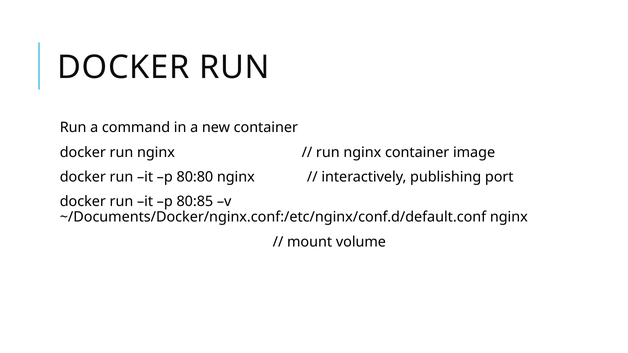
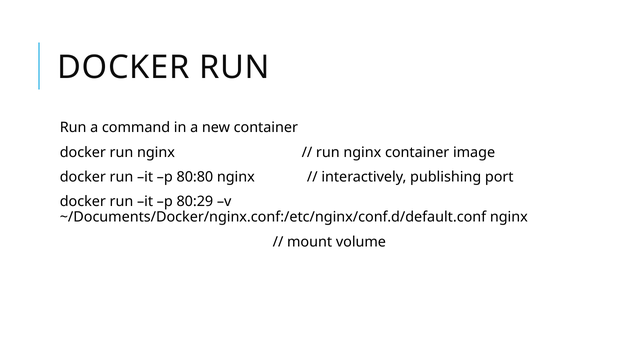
80:85: 80:85 -> 80:29 (195, 202)
